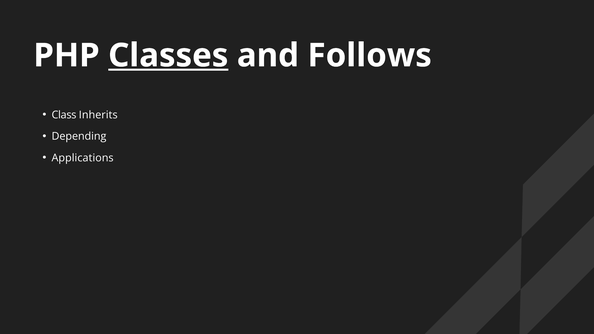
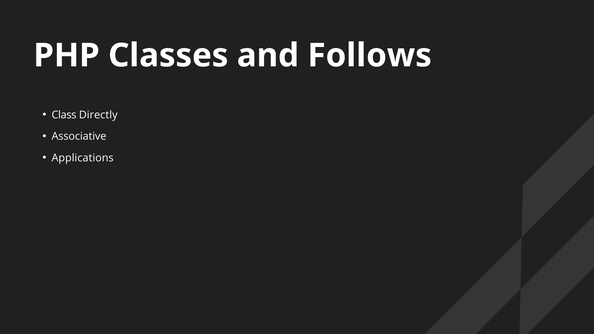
Classes underline: present -> none (168, 56)
Inherits: Inherits -> Directly (98, 115)
Depending: Depending -> Associative (79, 136)
